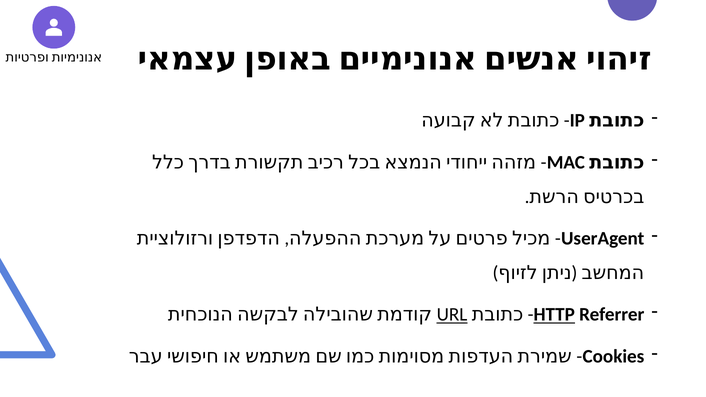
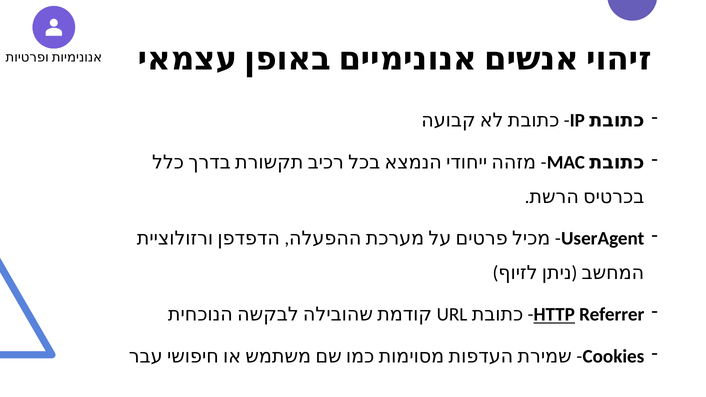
URL underline: present -> none (452, 315)
